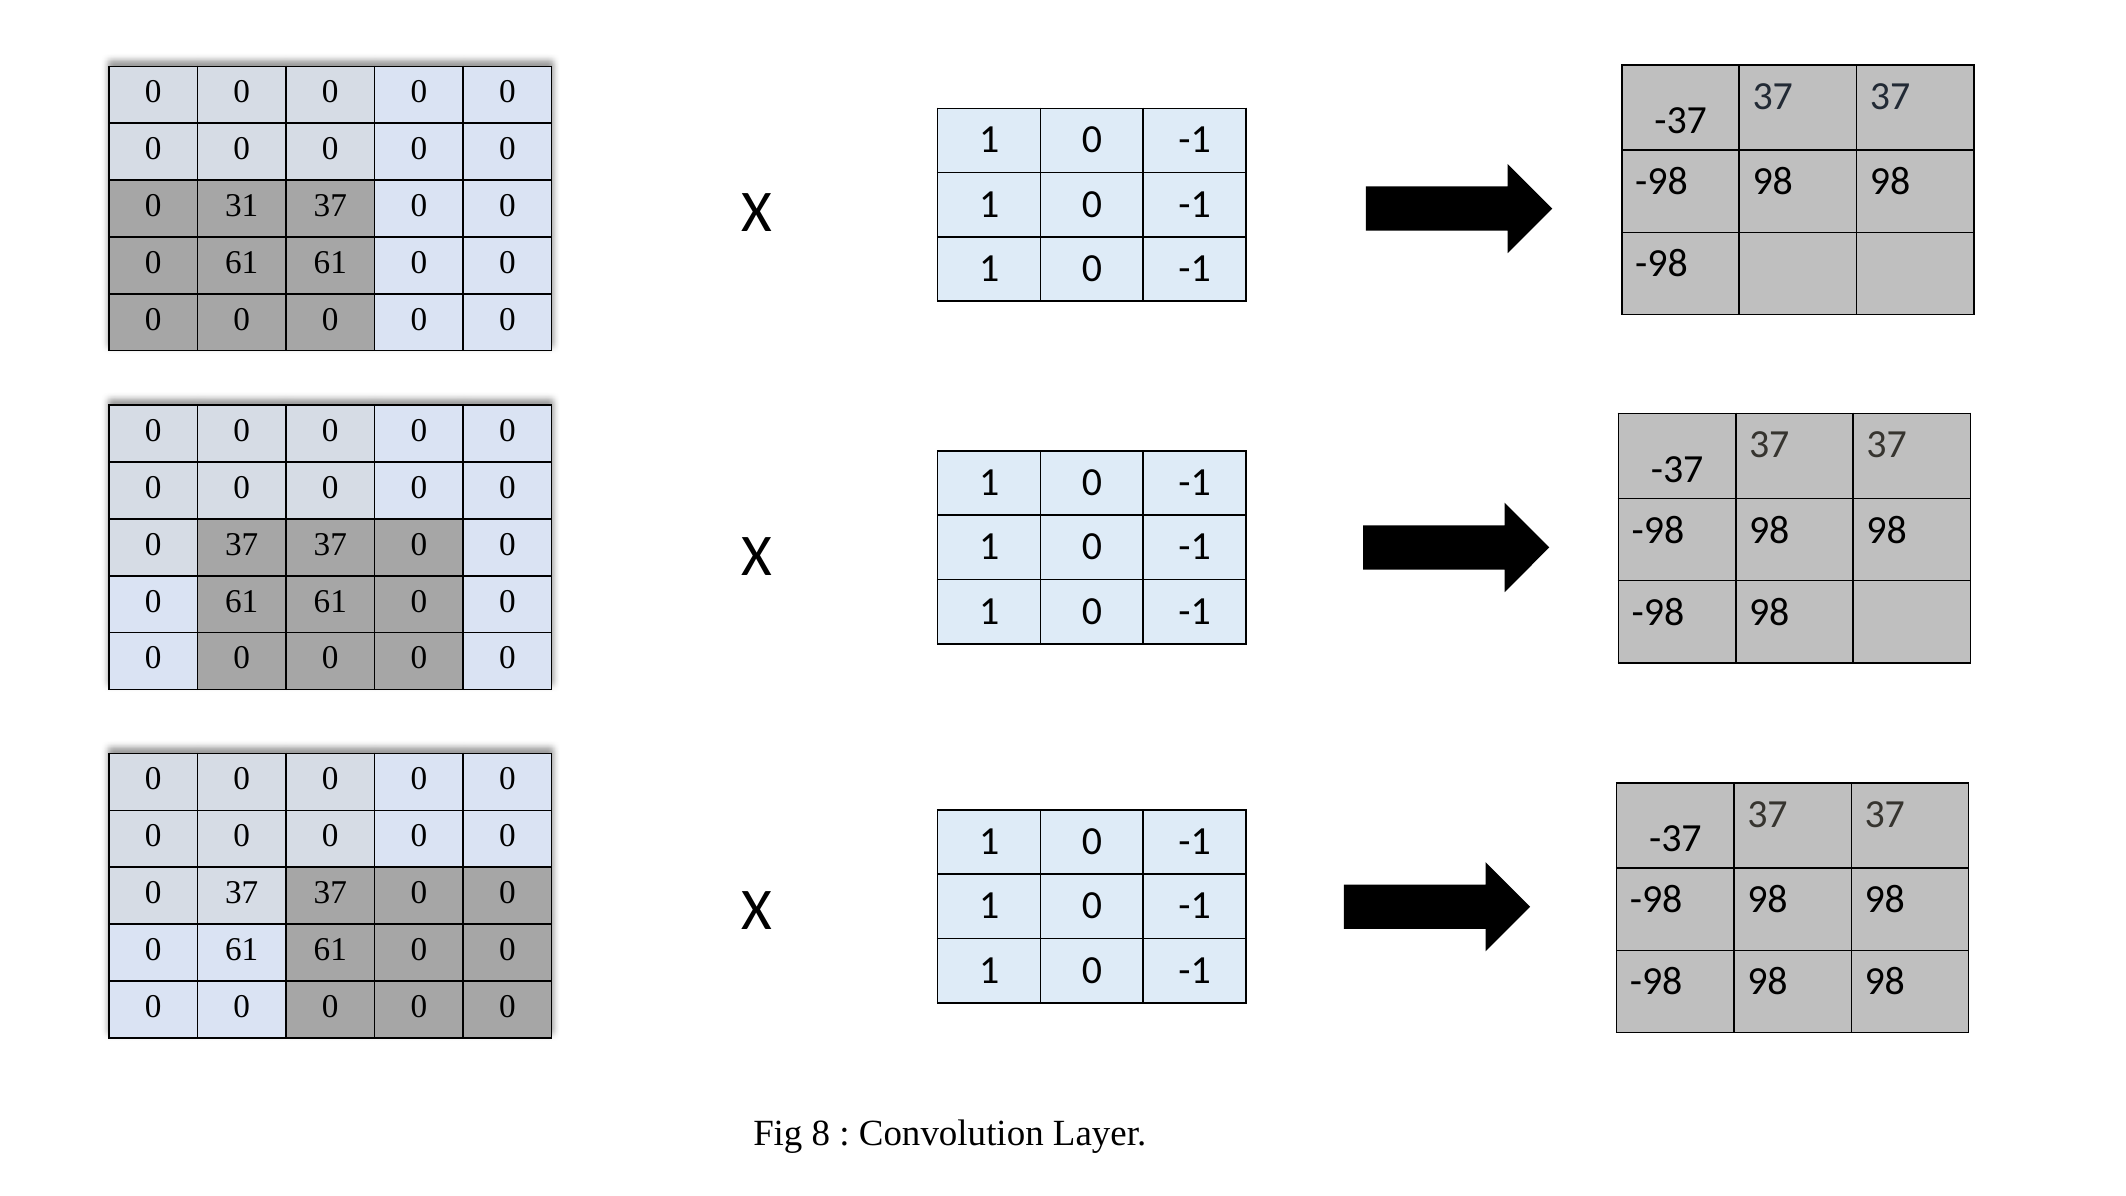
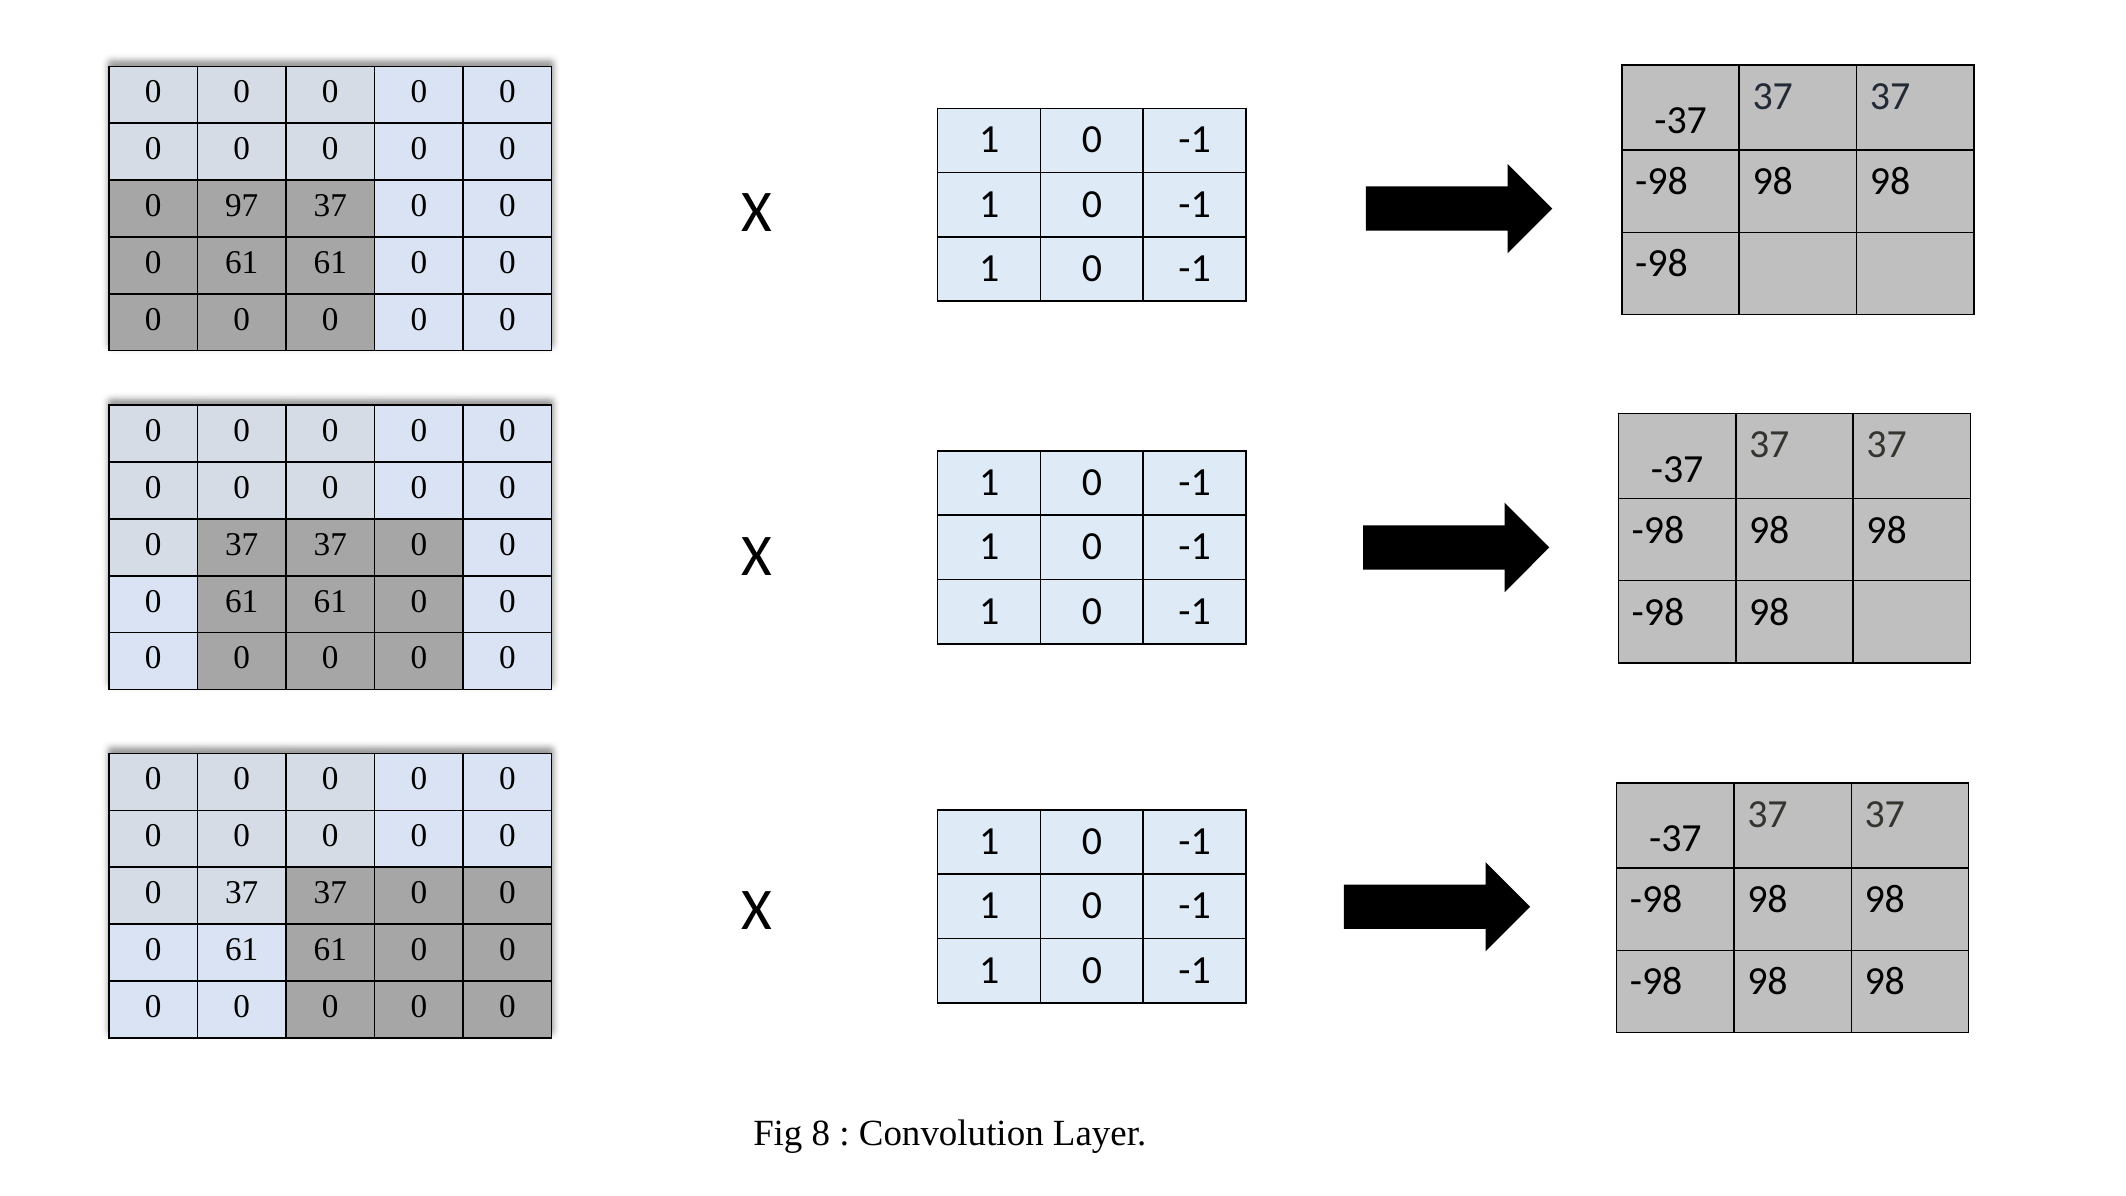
31: 31 -> 97 (242, 205)
